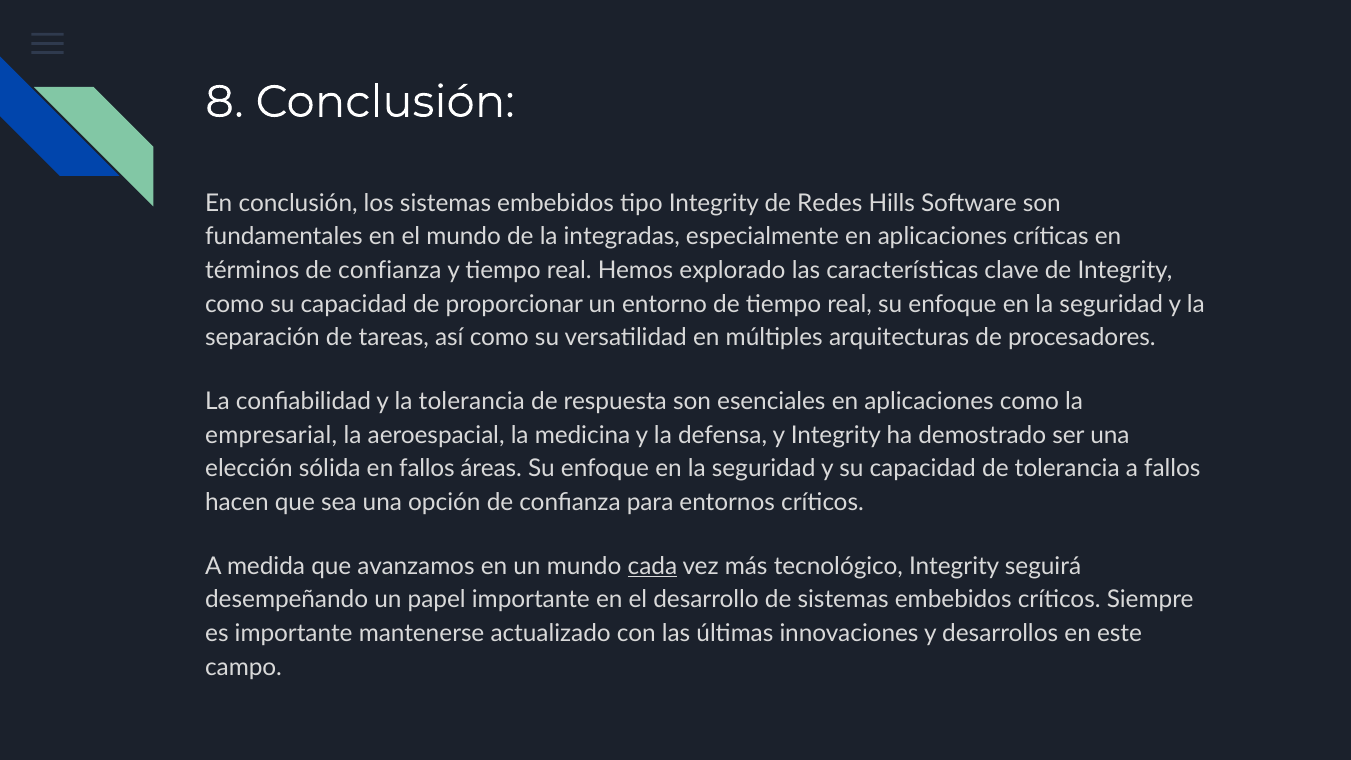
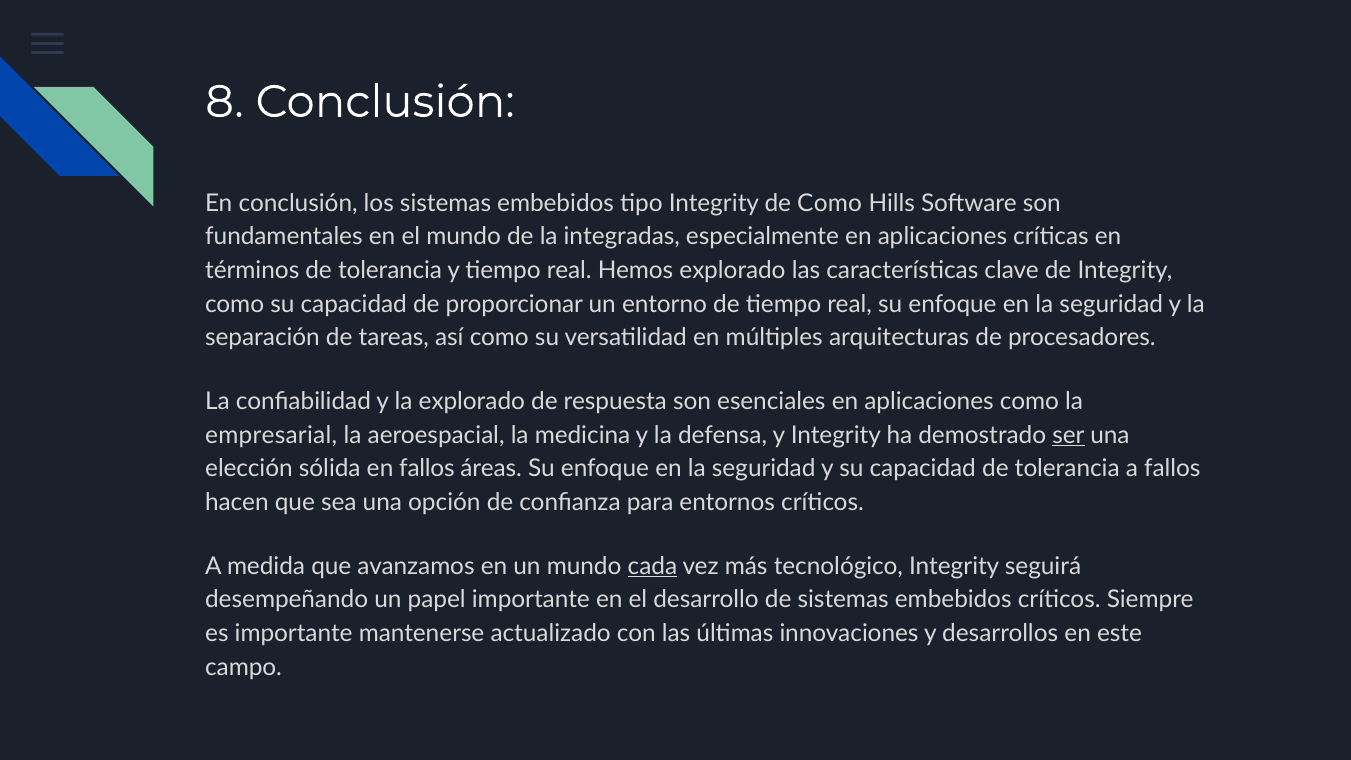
de Redes: Redes -> Como (830, 203)
términos de confianza: confianza -> tolerancia (390, 270)
la tolerancia: tolerancia -> explorado (472, 401)
ser underline: none -> present (1068, 435)
